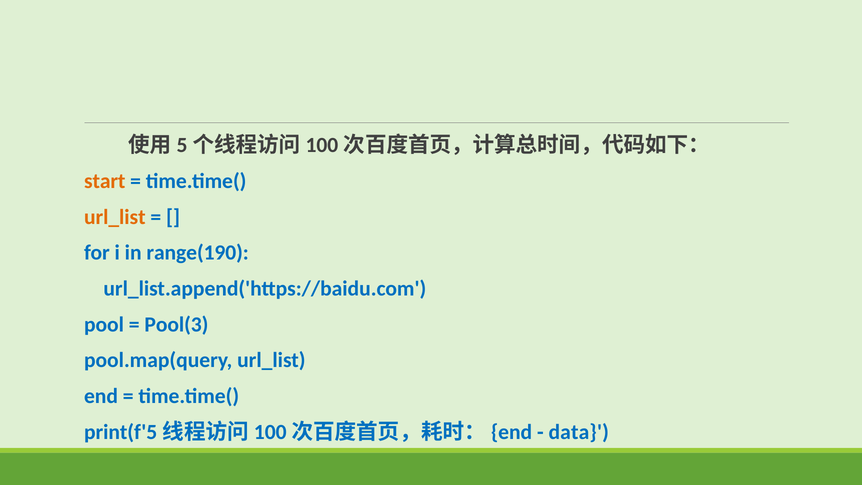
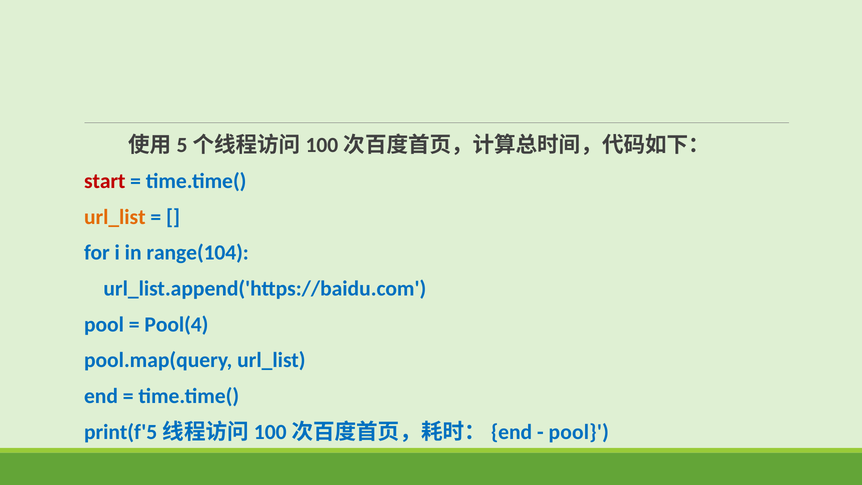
start colour: orange -> red (105, 181)
range(190: range(190 -> range(104 (198, 253)
Pool(3: Pool(3 -> Pool(4 (176, 324)
data: data -> pool (579, 432)
